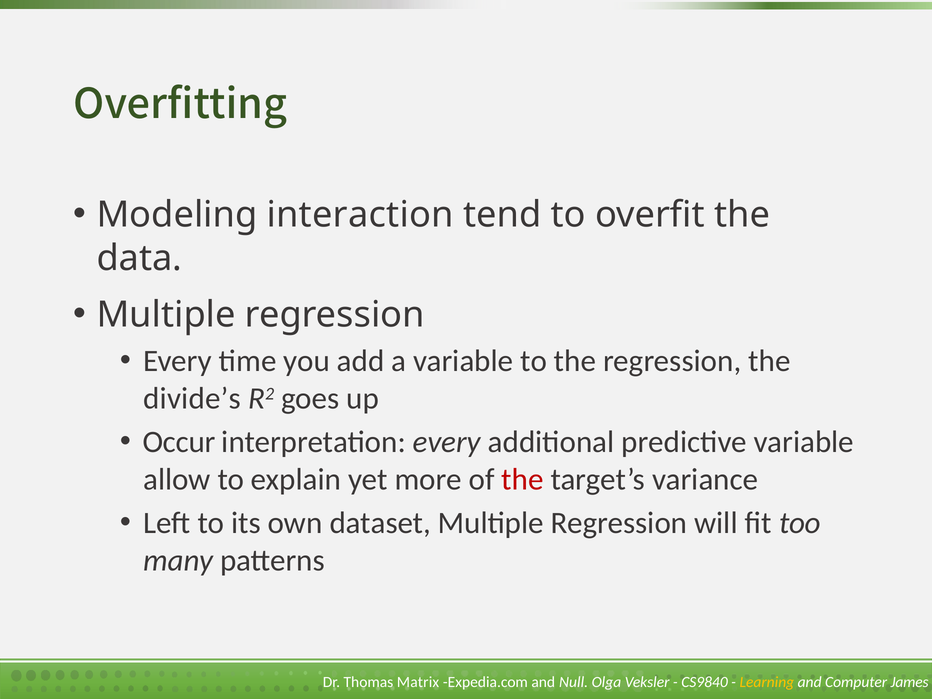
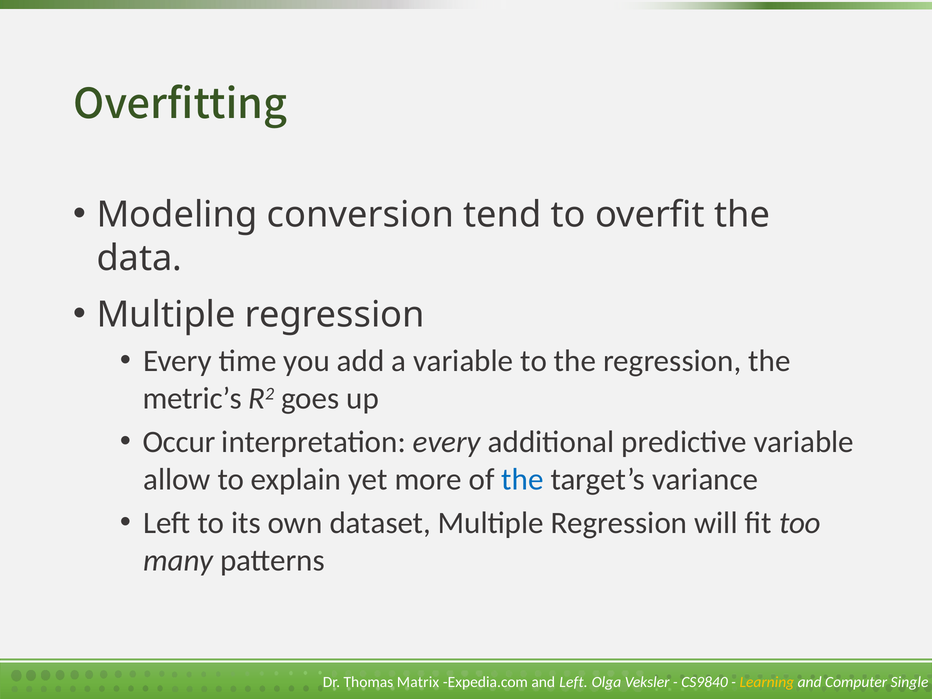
interaction: interaction -> conversion (360, 215)
divide’s: divide’s -> metric’s (192, 398)
the colour: red -> blue (523, 479)
and Null: Null -> Left (574, 682)
James: James -> Single (910, 682)
